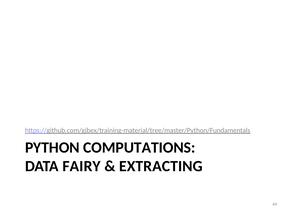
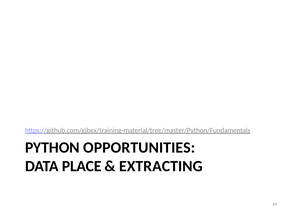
COMPUTATIONS: COMPUTATIONS -> OPPORTUNITIES (139, 147)
FAIRY: FAIRY -> PLACE (82, 166)
